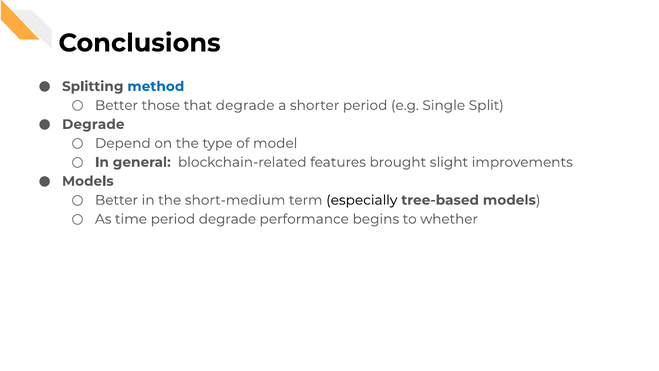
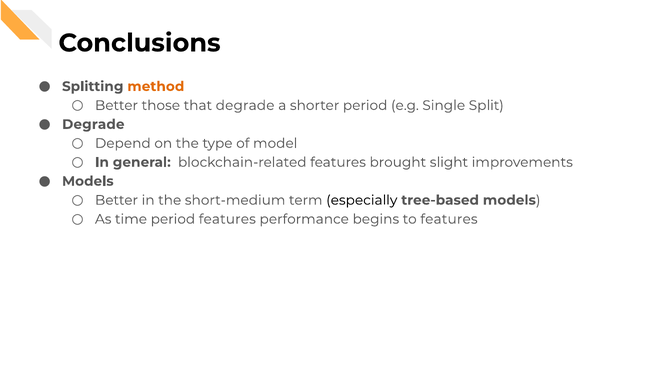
method colour: blue -> orange (156, 86)
period degrade: degrade -> features (227, 219)
to whether: whether -> features (449, 219)
